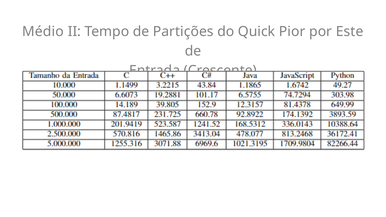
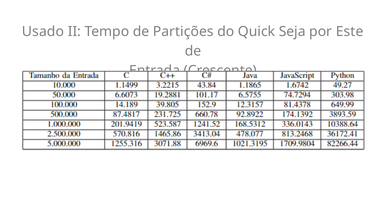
Médio: Médio -> Usado (43, 32)
Pior: Pior -> Seja (292, 32)
